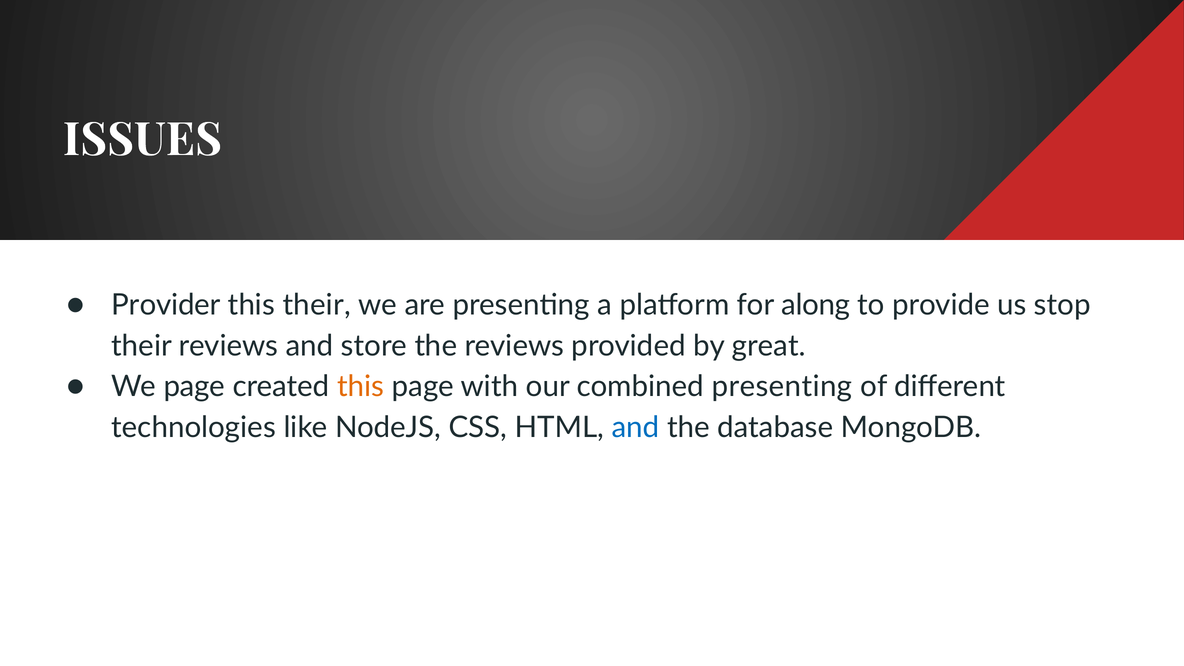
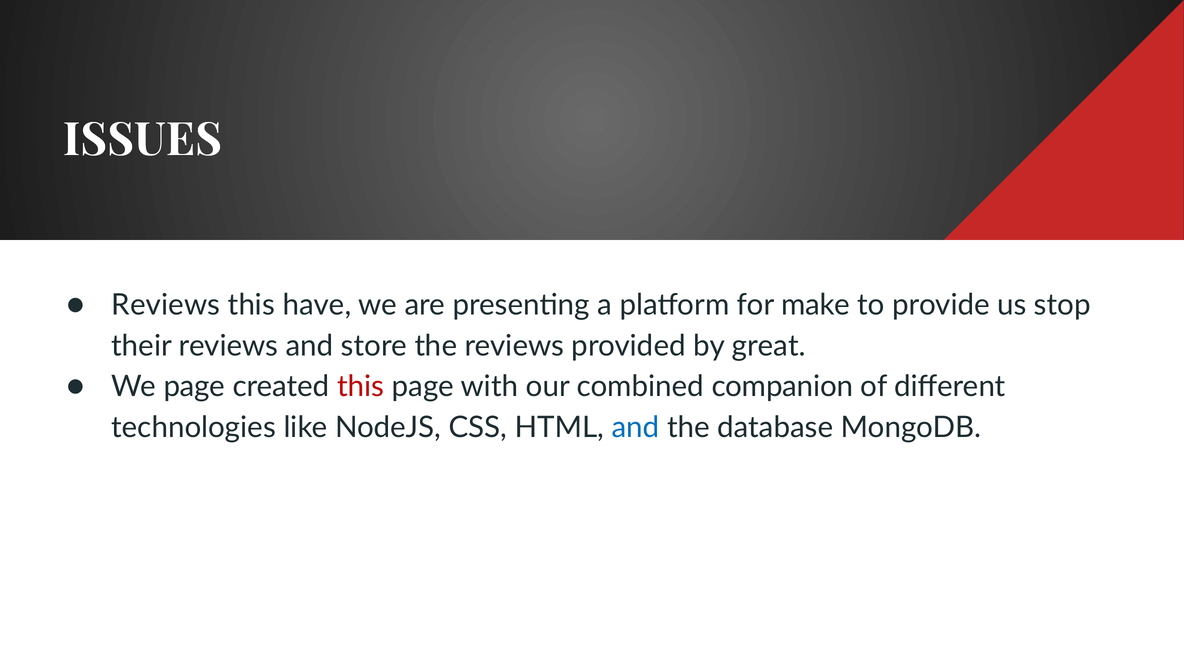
Provider: Provider -> Reviews (166, 305)
this their: their -> have (317, 305)
along: along -> make (816, 305)
this colour: orange -> red (361, 387)
combined presenting: presenting -> companion (782, 387)
